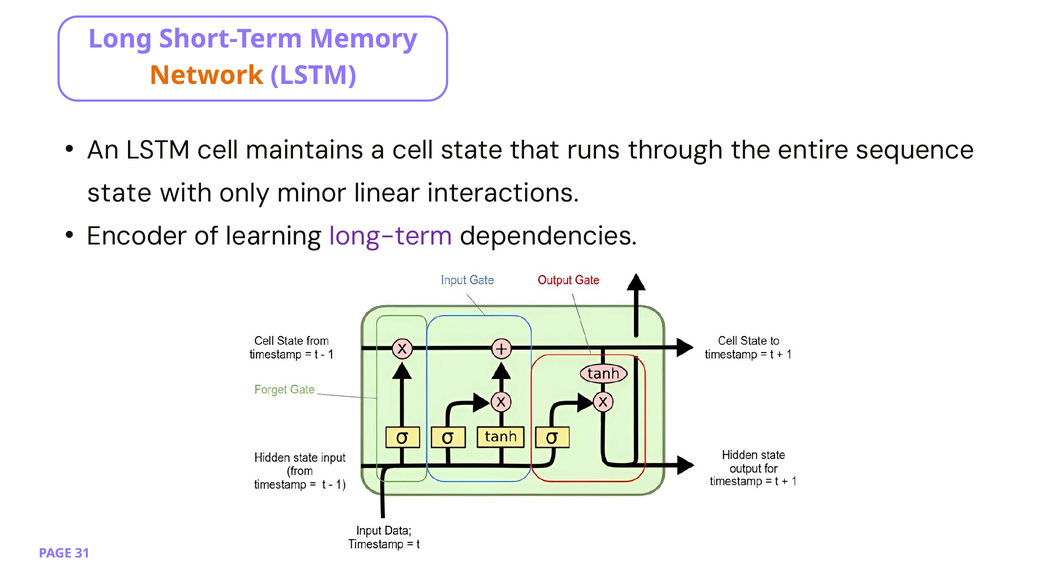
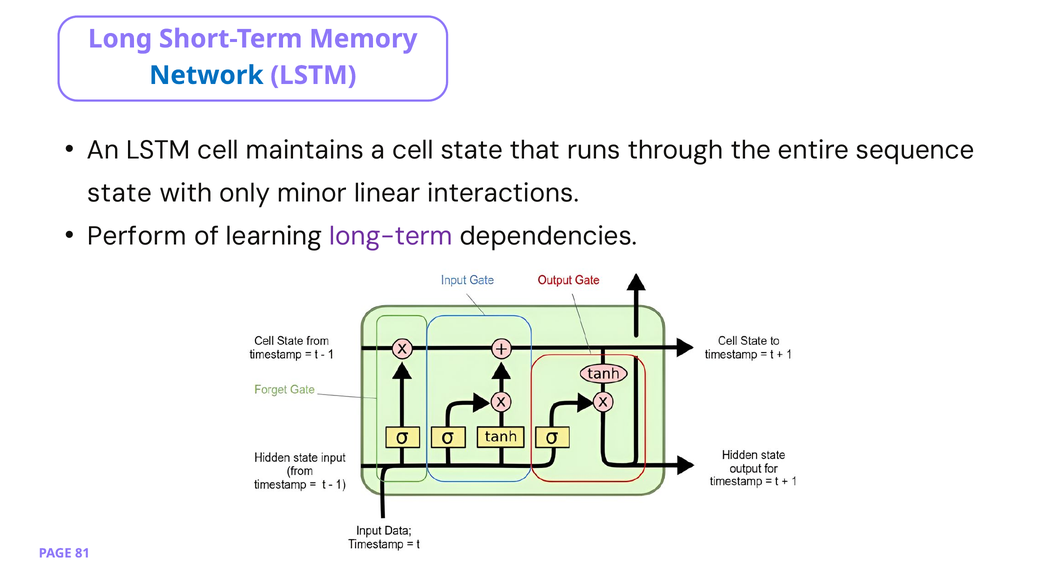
Network colour: orange -> blue (206, 75)
Encoder: Encoder -> Perform (137, 236)
31: 31 -> 81 (82, 553)
